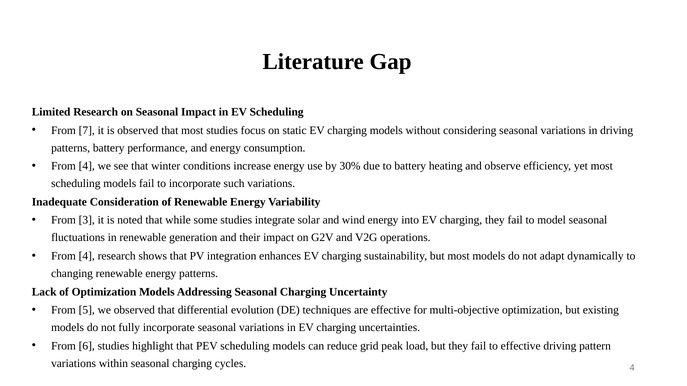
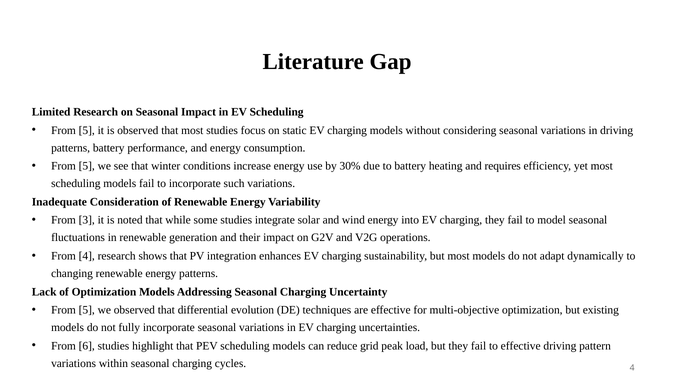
7: 7 -> 5 (87, 130)
4: 4 -> 5 (87, 166)
observe: observe -> requires (503, 166)
